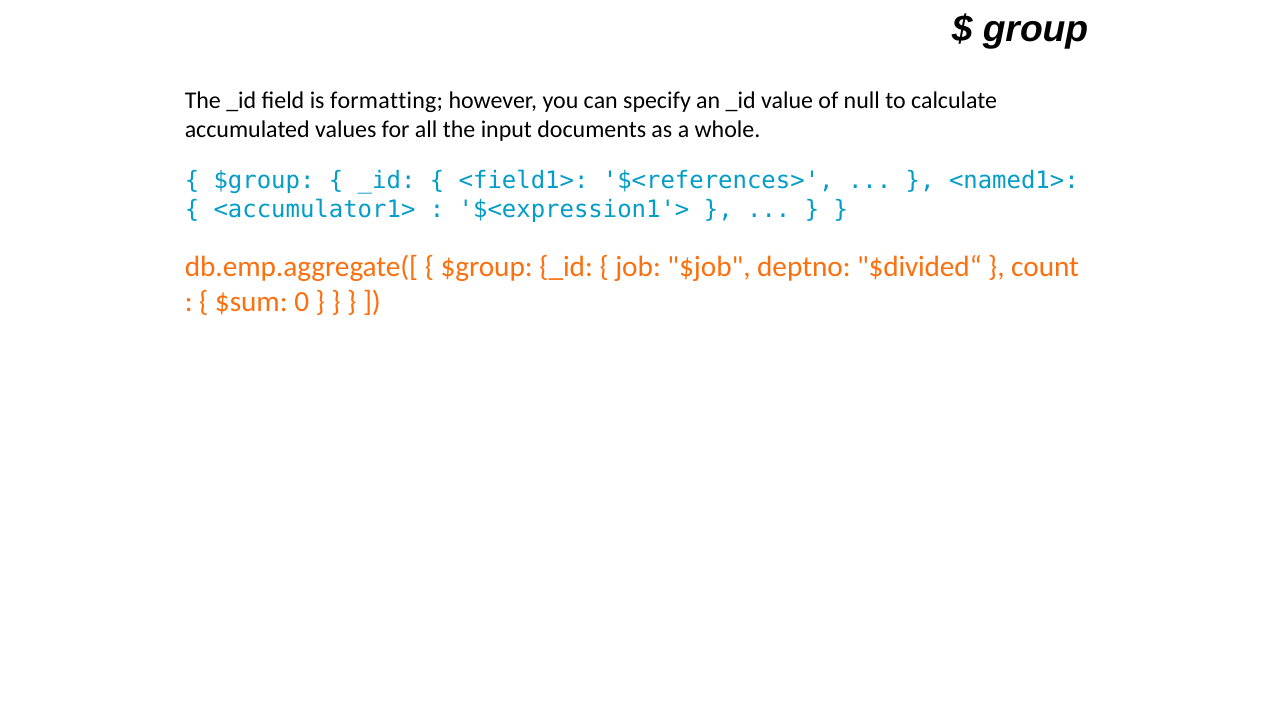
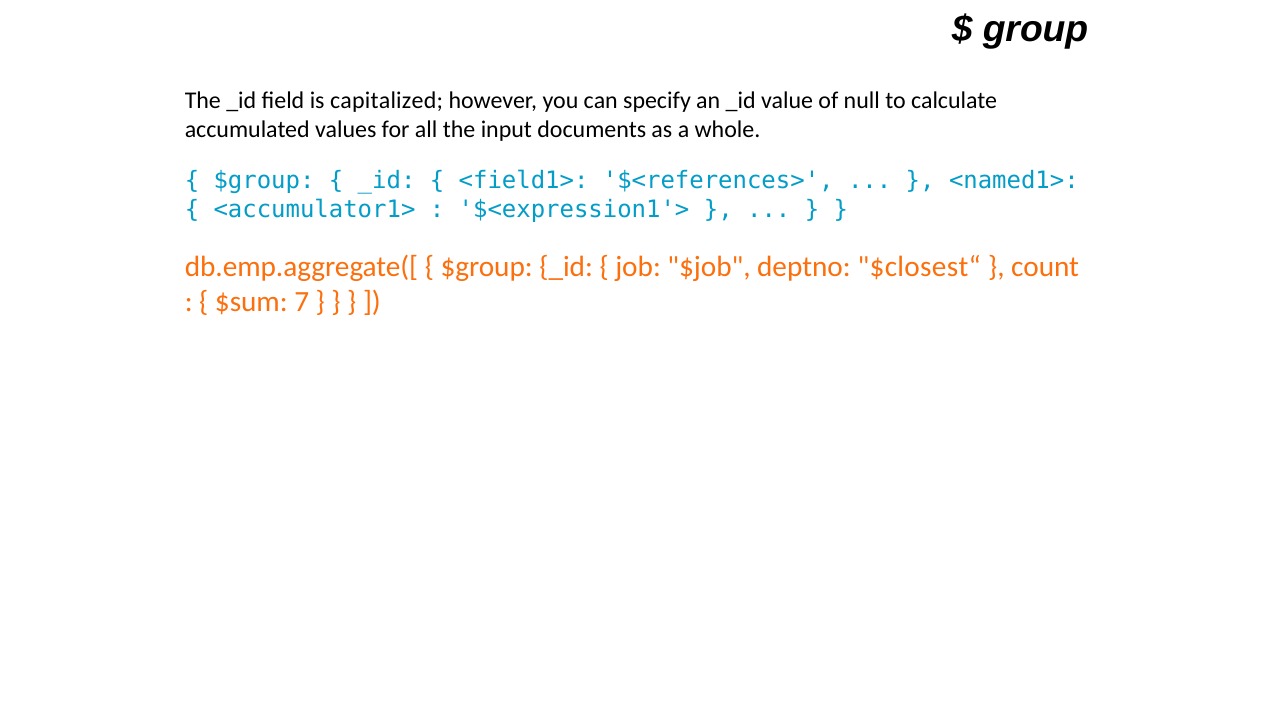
formatting: formatting -> capitalized (386, 101)
$divided“: $divided“ -> $closest“ (919, 267)
0: 0 -> 7 (302, 302)
